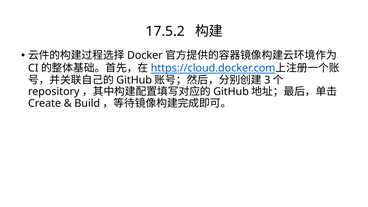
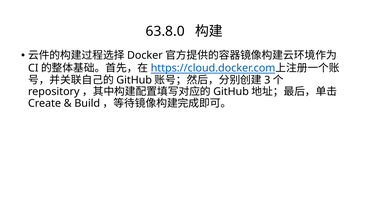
17.5.2: 17.5.2 -> 63.8.0 (165, 31)
